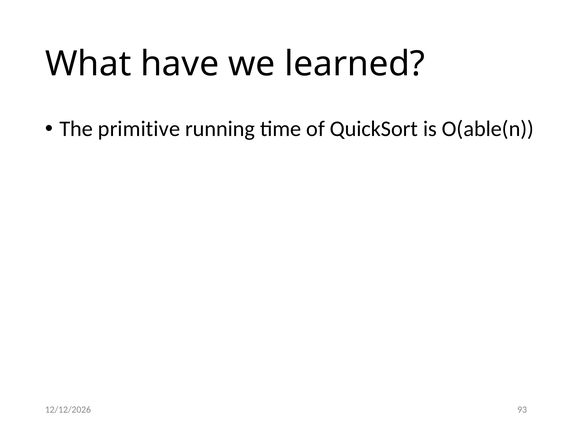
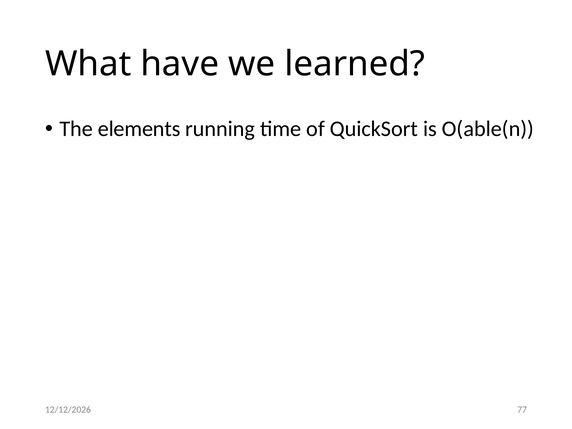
primitive: primitive -> elements (139, 129)
93: 93 -> 77 (522, 410)
